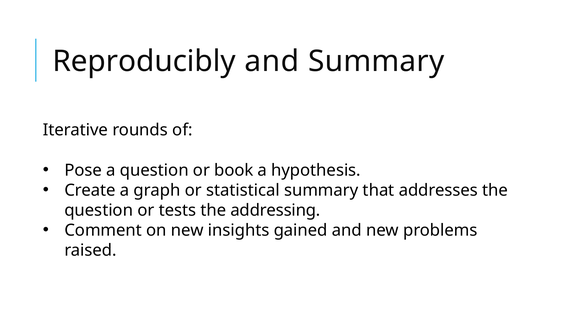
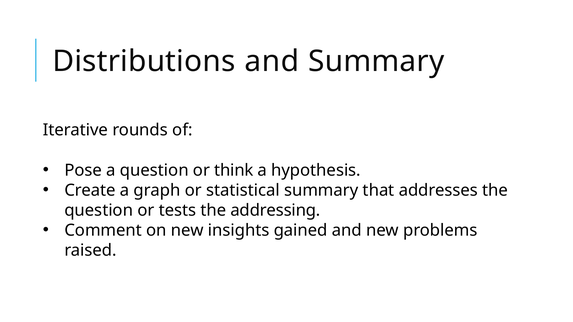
Reproducibly: Reproducibly -> Distributions (144, 61)
book: book -> think (234, 170)
